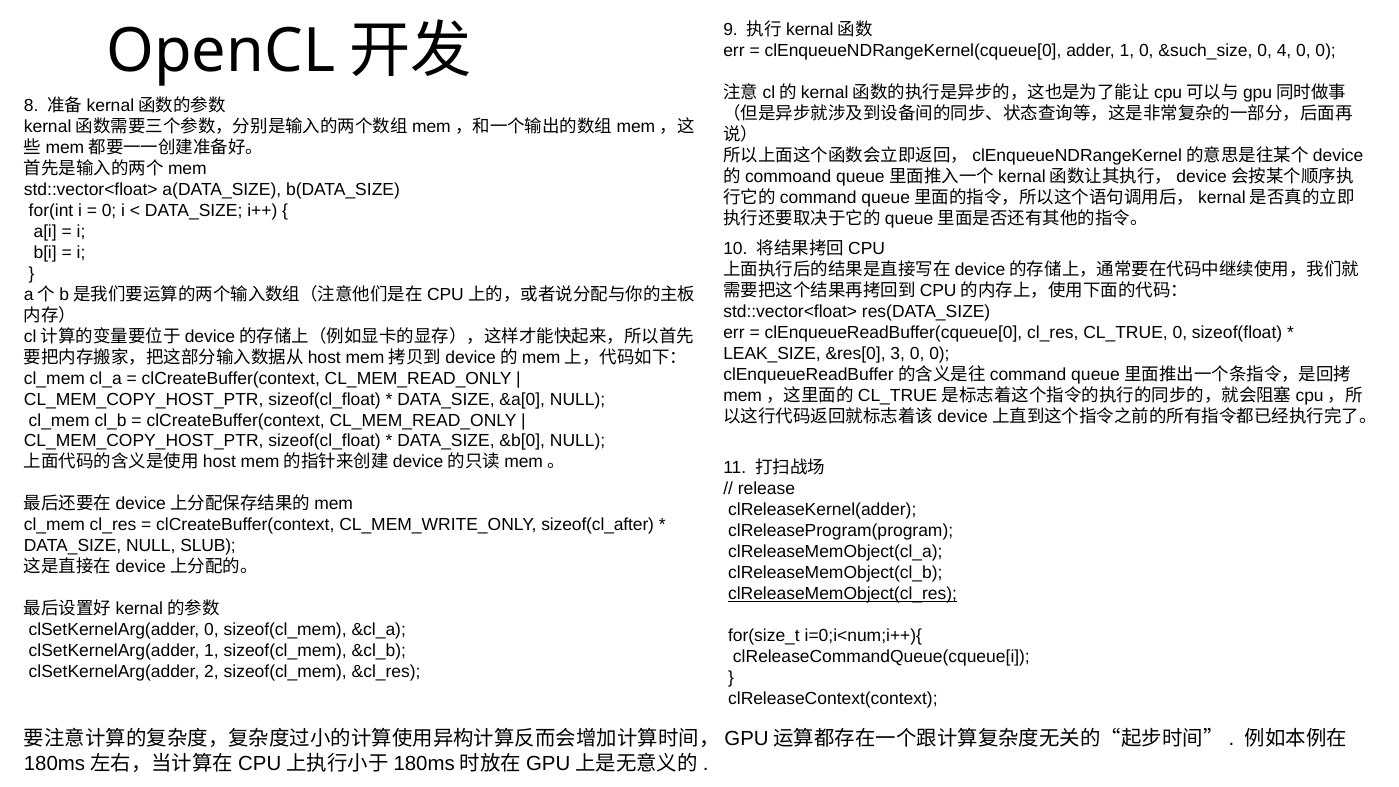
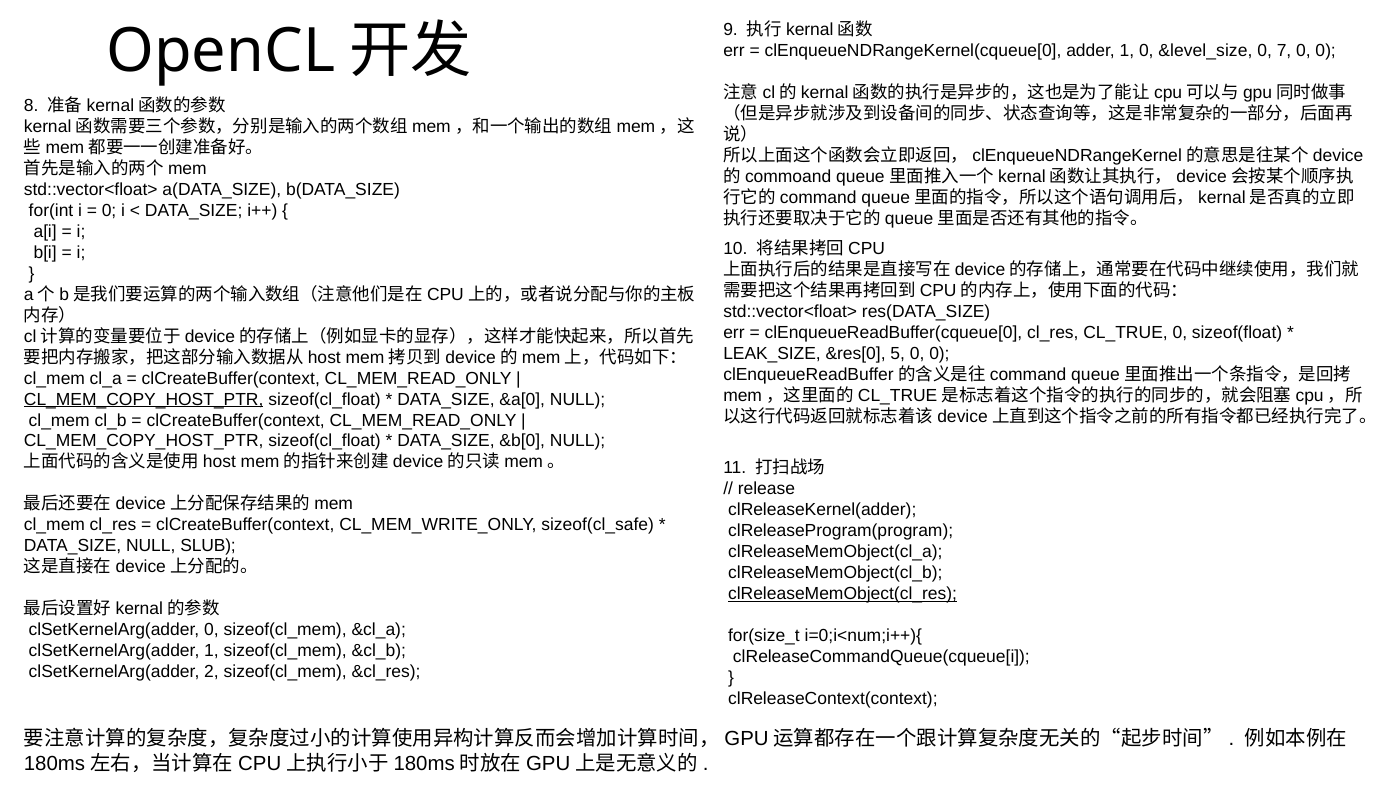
&such_size: &such_size -> &level_size (1205, 51)
4: 4 -> 7 (1284, 51)
3: 3 -> 5 (898, 354)
CL_MEM_COPY_HOST_PTR underline: none -> present (144, 399)
sizeof(cl_after: sizeof(cl_after -> sizeof(cl_safe (598, 525)
